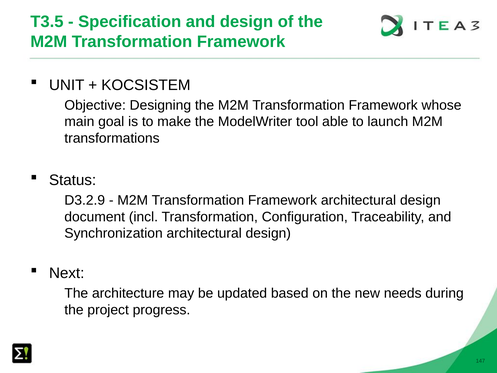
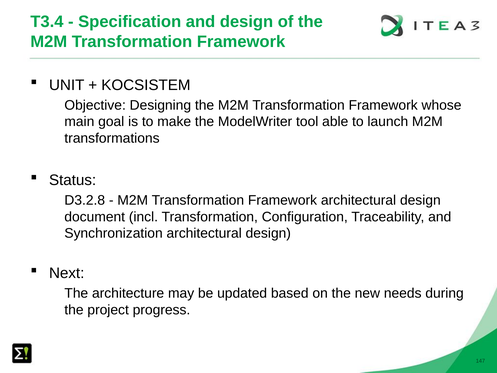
T3.5: T3.5 -> T3.4 (47, 22)
D3.2.9: D3.2.9 -> D3.2.8 (85, 200)
